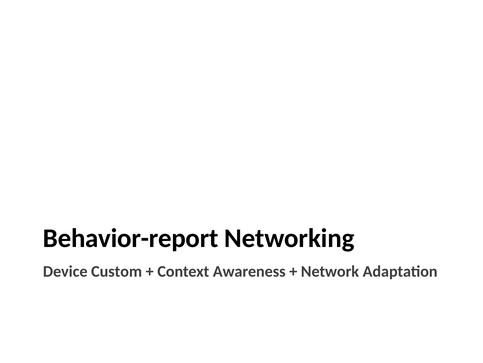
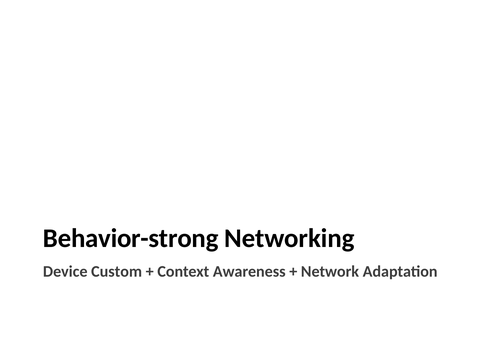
Behavior-report: Behavior-report -> Behavior-strong (131, 238)
